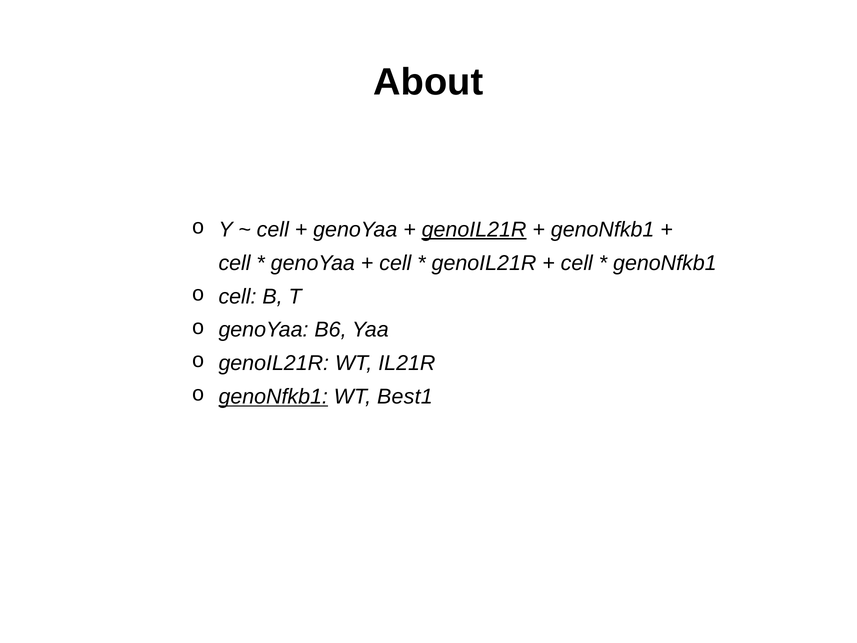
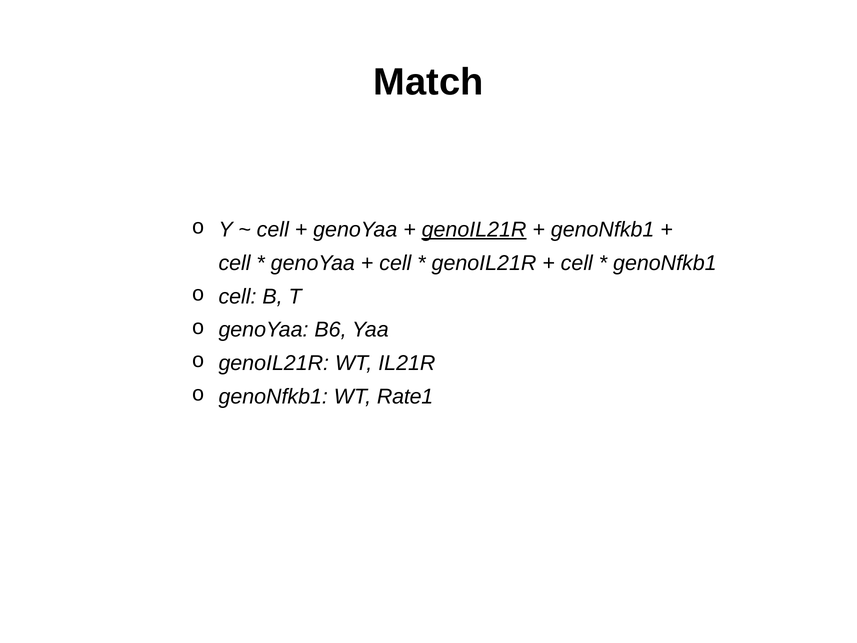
About: About -> Match (428, 82)
genoNfkb1 underline: present -> none (273, 397)
Best1: Best1 -> Rate1 (405, 397)
